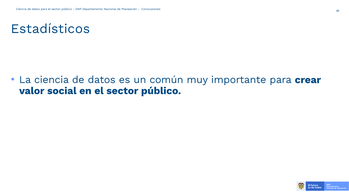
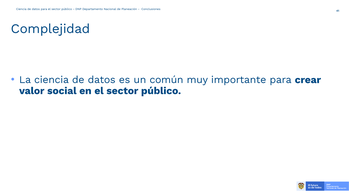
Estadísticos: Estadísticos -> Complejidad (51, 29)
